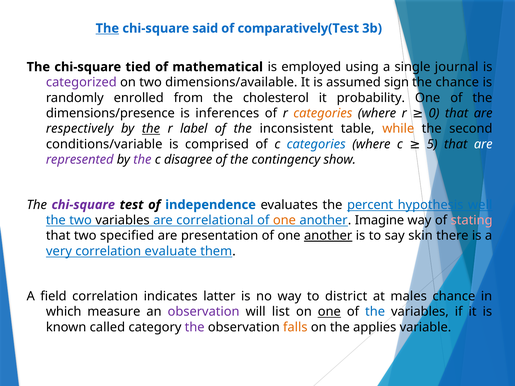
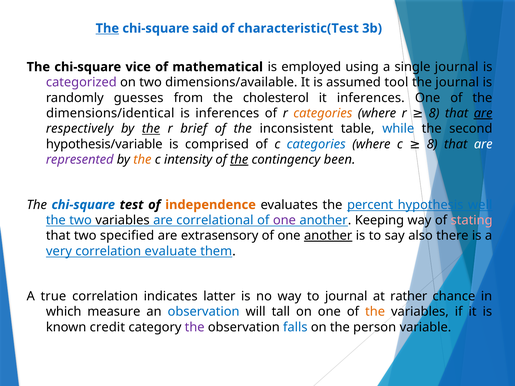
comparatively(Test: comparatively(Test -> characteristic(Test (298, 28)
tied: tied -> vice (138, 67)
sign: sign -> tool (396, 82)
the chance: chance -> journal (457, 82)
enrolled: enrolled -> guesses (139, 98)
it probability: probability -> inferences (371, 98)
dimensions/presence: dimensions/presence -> dimensions/identical (110, 113)
r 0: 0 -> 8 (434, 113)
are underline: none -> present (483, 113)
label: label -> brief (194, 129)
while colour: orange -> blue (398, 129)
conditions/variable: conditions/variable -> hypothesis/variable (104, 144)
c 5: 5 -> 8 (432, 144)
the colour: purple -> orange (142, 160)
disagree: disagree -> intensity (188, 160)
the underline: none -> present (239, 160)
show: show -> been (340, 160)
chi-square colour: purple -> blue (83, 205)
independence colour: blue -> orange (211, 205)
one colour: orange -> purple (284, 220)
Imagine: Imagine -> Keeping (379, 220)
presentation: presentation -> extrasensory (220, 236)
skin: skin -> also (421, 236)
field: field -> true (53, 296)
to district: district -> journal (346, 296)
males: males -> rather (409, 296)
observation colour: purple -> blue (204, 312)
list: list -> tall (281, 312)
one underline: present -> none (329, 312)
the colour: blue -> orange (375, 312)
called: called -> credit (107, 327)
falls colour: orange -> blue (295, 327)
applies: applies -> person (375, 327)
